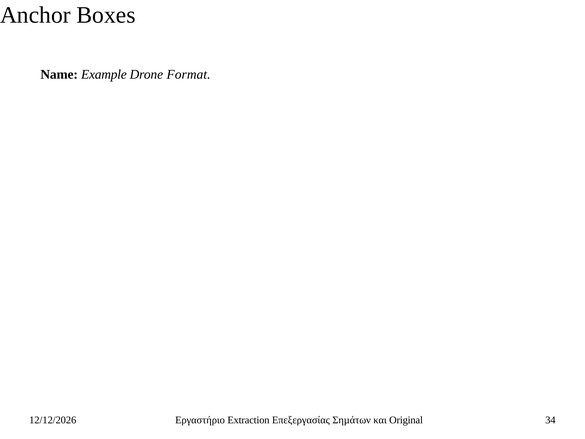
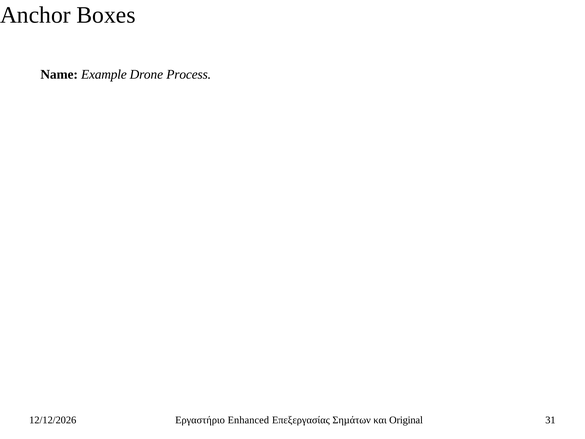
Format: Format -> Process (189, 74)
Extraction: Extraction -> Enhanced (248, 420)
34: 34 -> 31 (550, 420)
